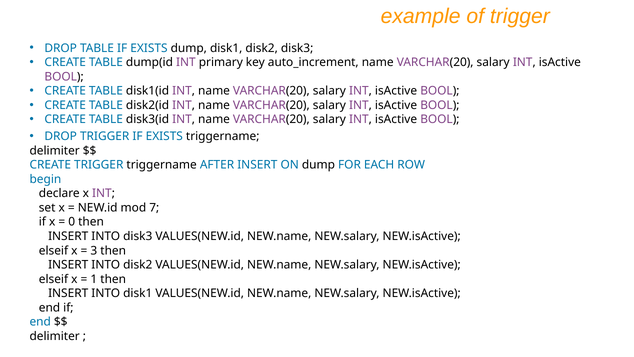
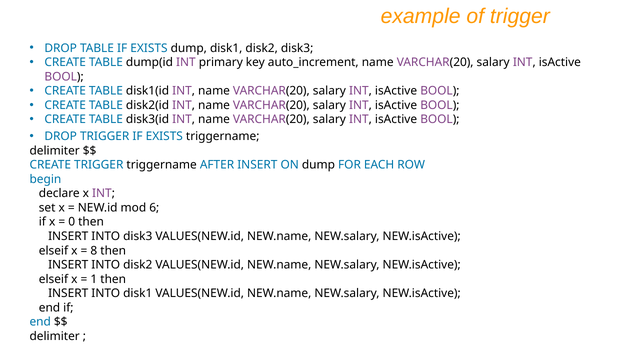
7: 7 -> 6 (154, 208)
3: 3 -> 8 (94, 250)
